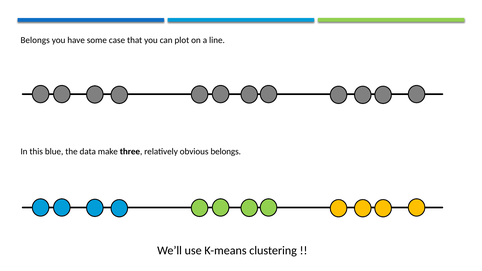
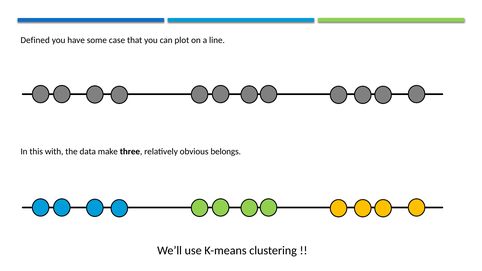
Belongs: Belongs -> Defined (35, 40)
blue: blue -> with (54, 152)
